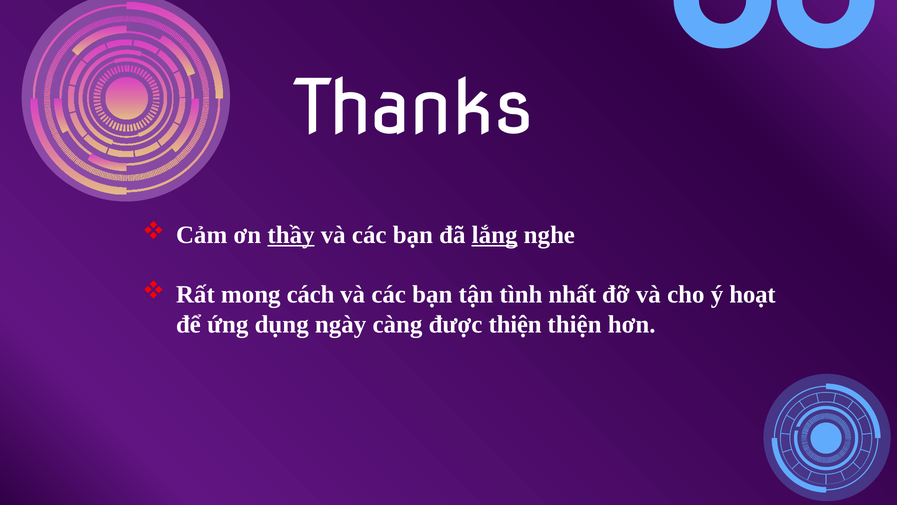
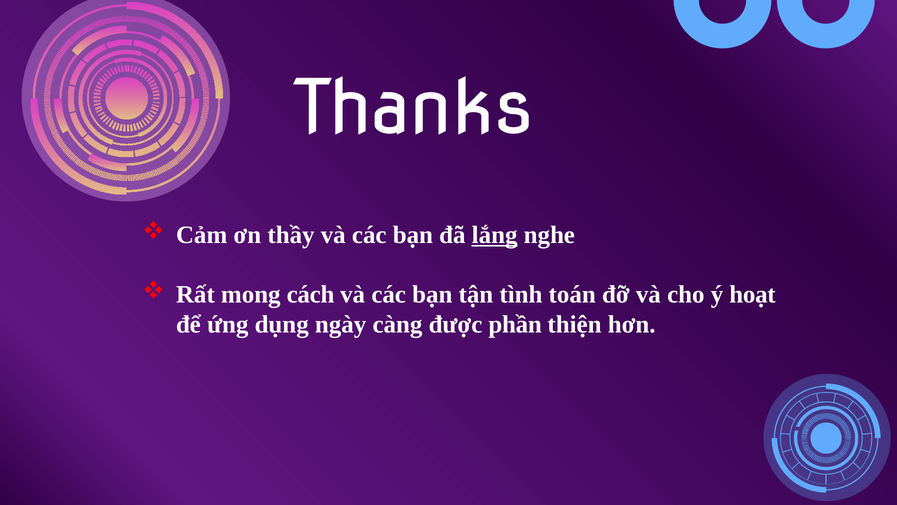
thầy underline: present -> none (291, 235)
nhất: nhất -> toán (572, 294)
được thiện: thiện -> phần (515, 324)
